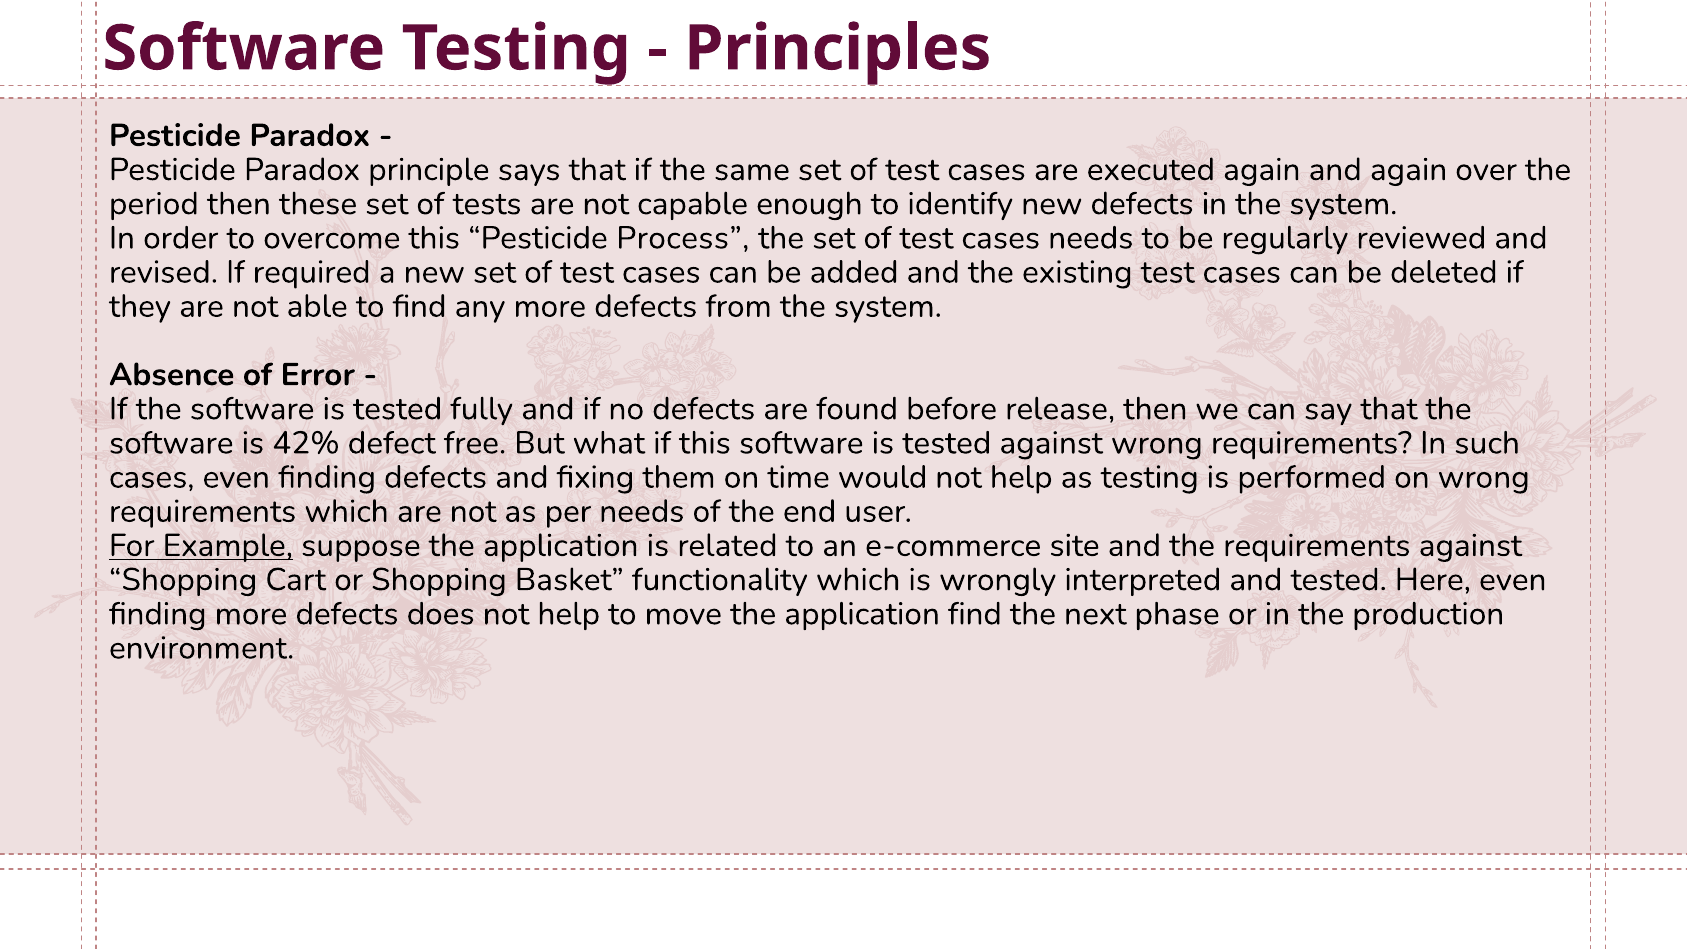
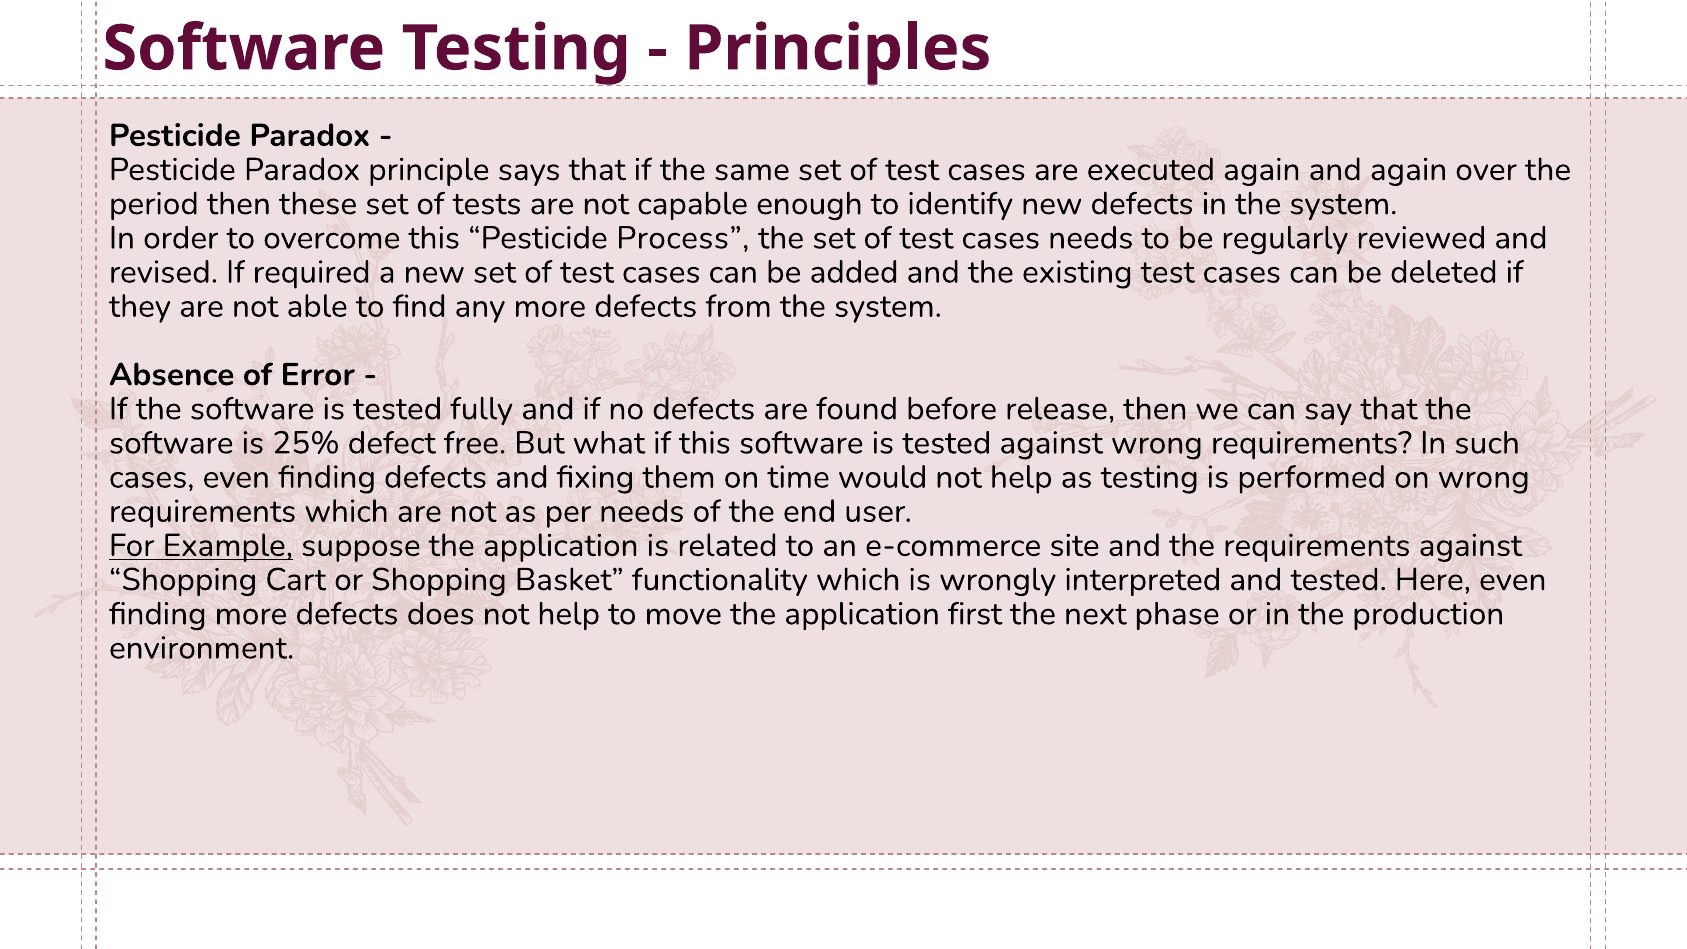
42%: 42% -> 25% (306, 443)
application find: find -> first (975, 614)
